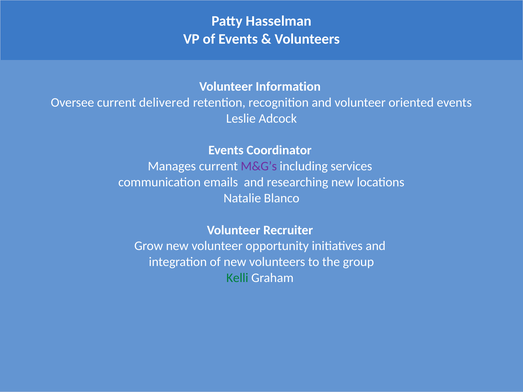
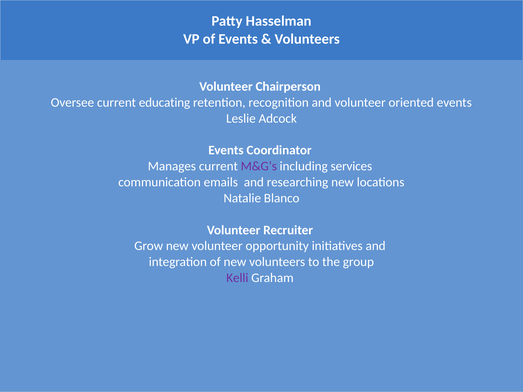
Information: Information -> Chairperson (288, 87)
delivered: delivered -> educating (165, 103)
Kelli colour: green -> purple (237, 278)
